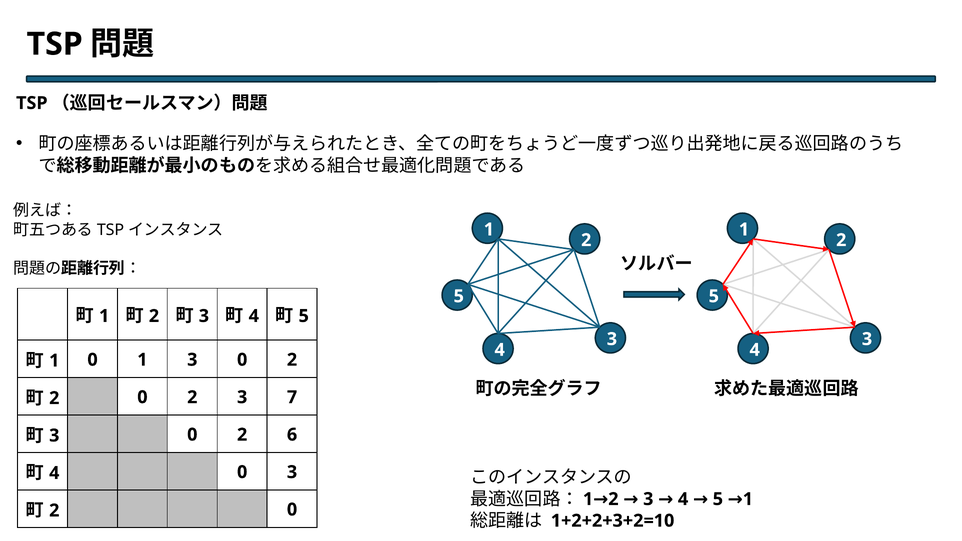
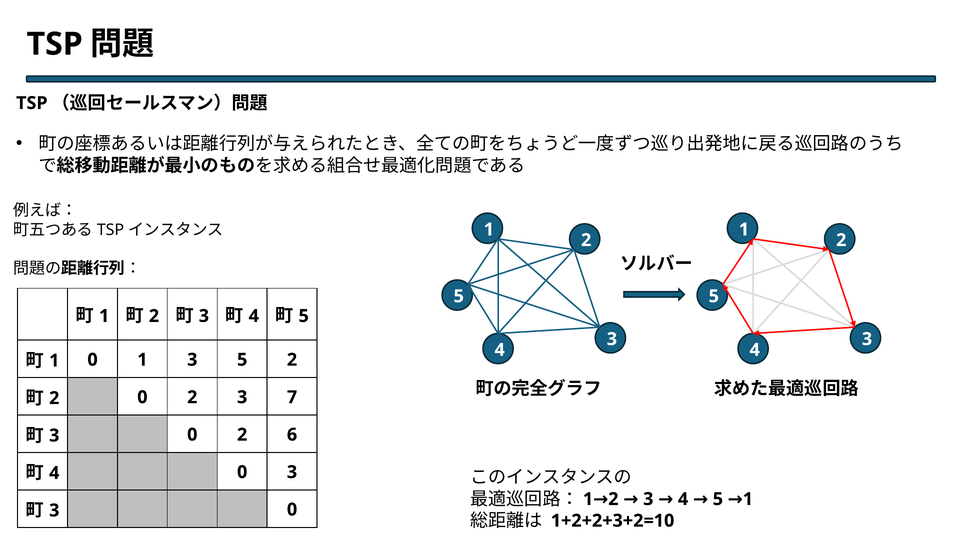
1 3 0: 0 -> 5 (242, 360)
2: 2 -> 3 (54, 511)
